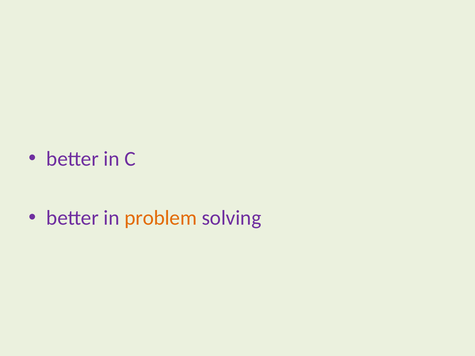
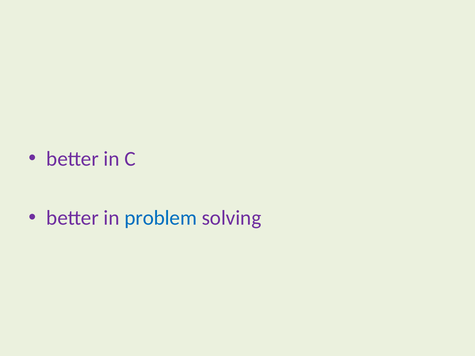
problem colour: orange -> blue (161, 218)
